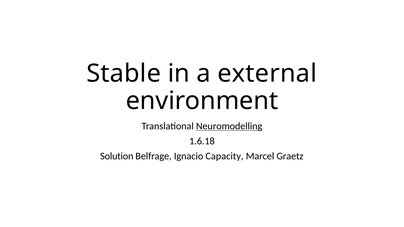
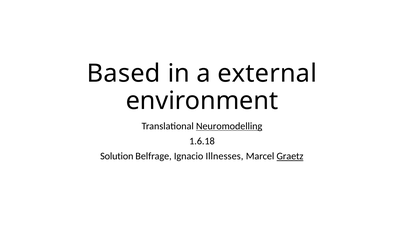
Stable: Stable -> Based (124, 74)
Capacity: Capacity -> Illnesses (225, 157)
Graetz underline: none -> present (290, 157)
